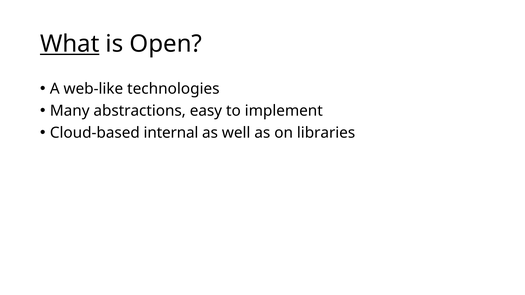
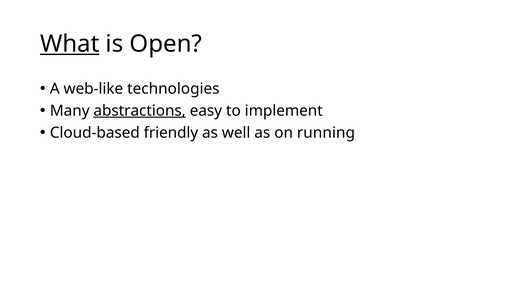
abstractions underline: none -> present (140, 111)
internal: internal -> friendly (171, 133)
libraries: libraries -> running (326, 133)
